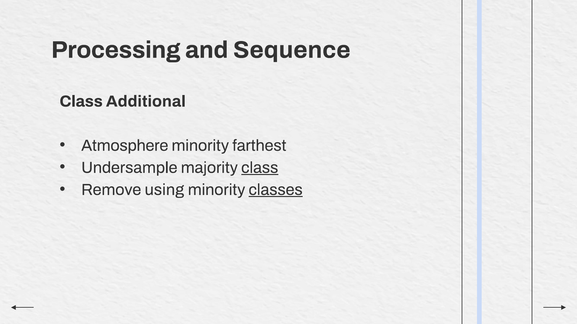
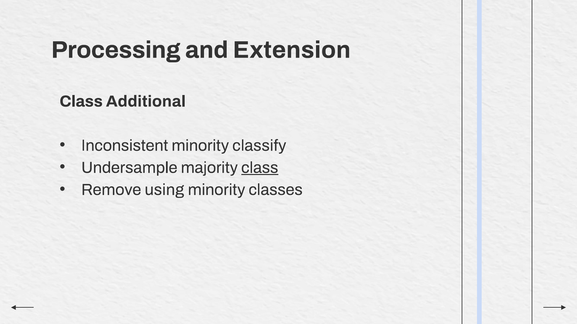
Sequence: Sequence -> Extension (292, 50)
Atmosphere: Atmosphere -> Inconsistent (125, 146)
farthest: farthest -> classify (259, 146)
classes underline: present -> none (276, 190)
